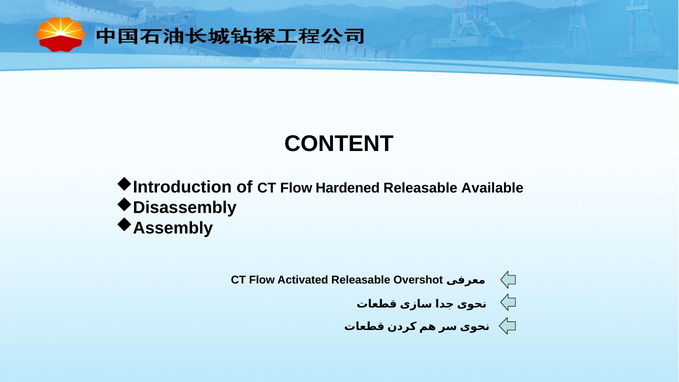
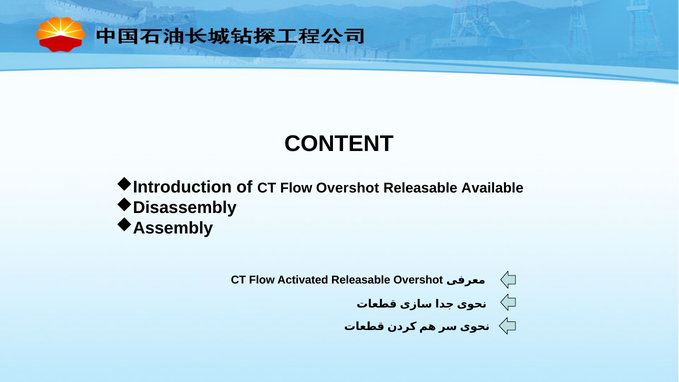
Flow Hardened: Hardened -> Overshot (348, 188)
